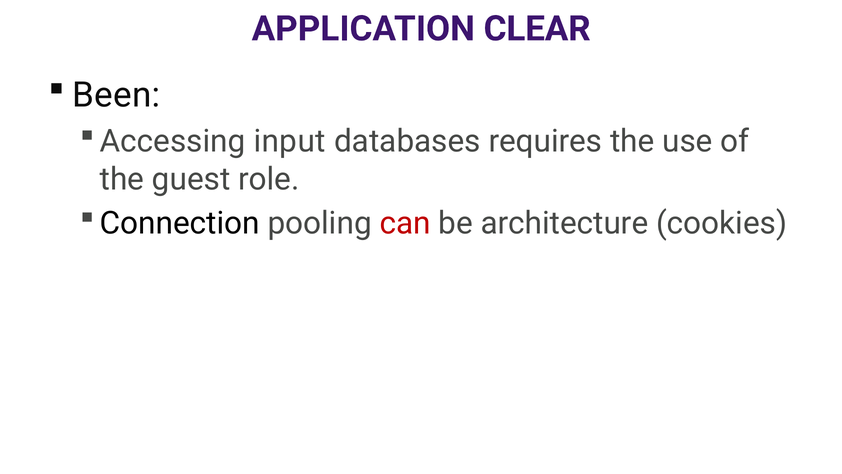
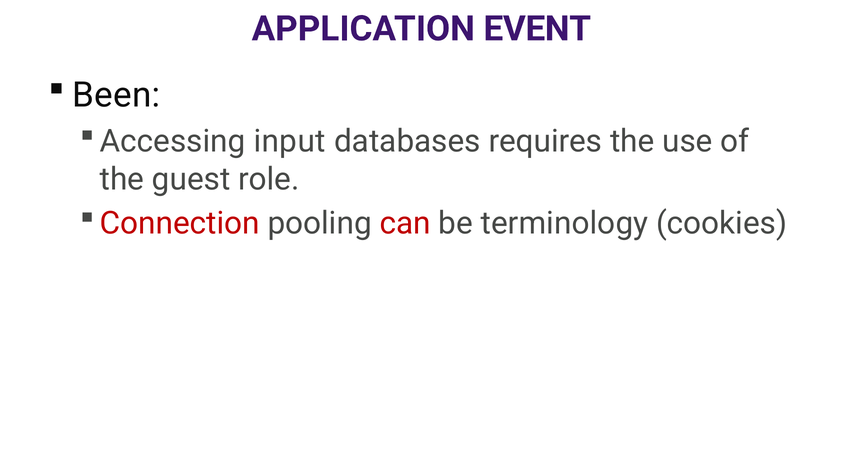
CLEAR: CLEAR -> EVENT (537, 29)
Connection colour: black -> red (180, 223)
architecture: architecture -> terminology (564, 223)
